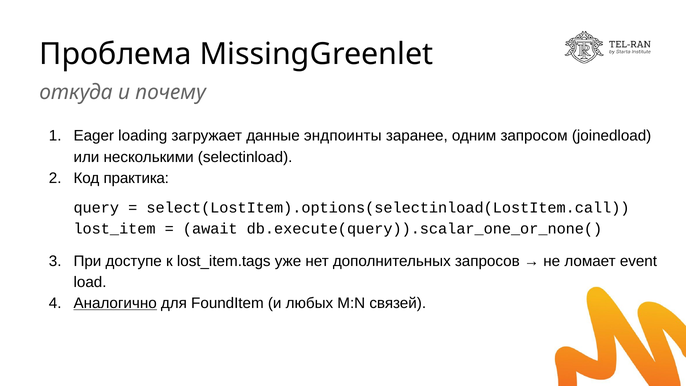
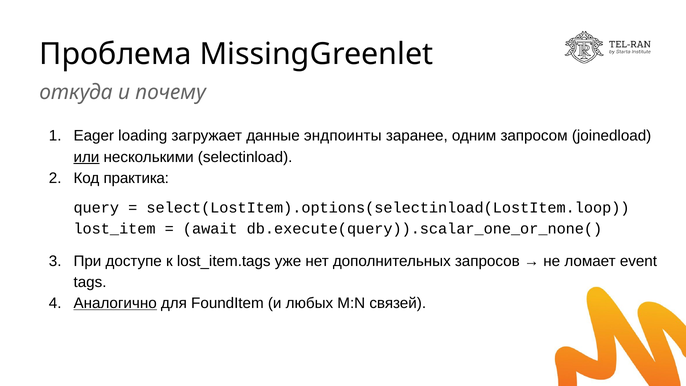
или underline: none -> present (86, 157)
select(LostItem).options(selectinload(LostItem.call: select(LostItem).options(selectinload(LostItem.call -> select(LostItem).options(selectinload(LostItem.loop (388, 208)
load: load -> tags (90, 282)
